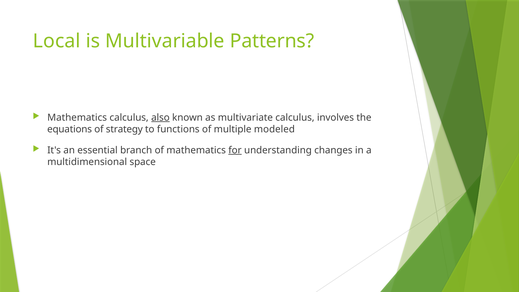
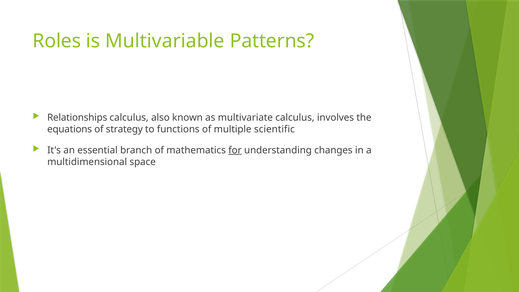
Local: Local -> Roles (57, 41)
Mathematics: Mathematics -> Relationships (77, 118)
also underline: present -> none (160, 118)
modeled: modeled -> scientific (274, 129)
